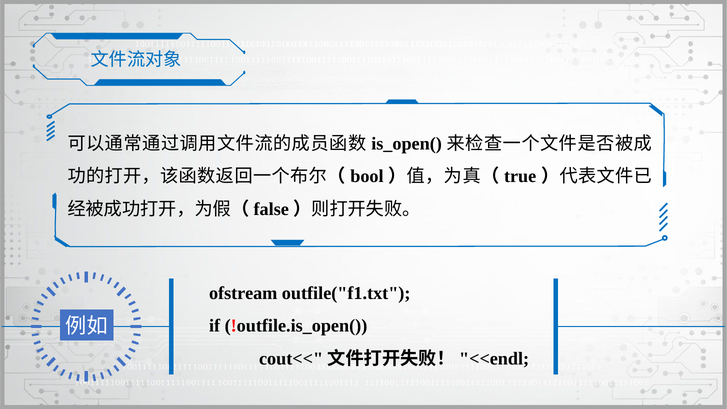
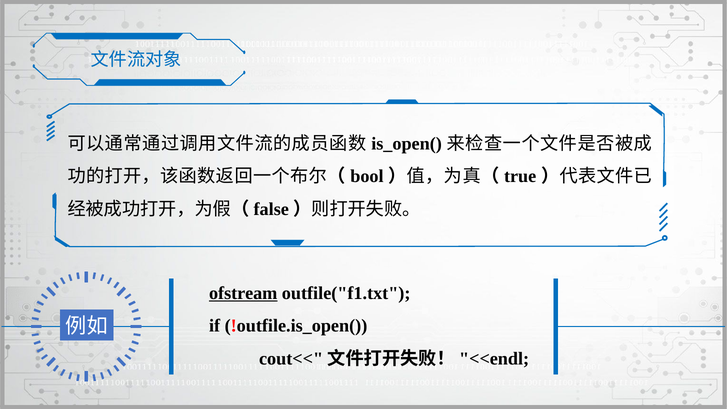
ofstream underline: none -> present (243, 293)
